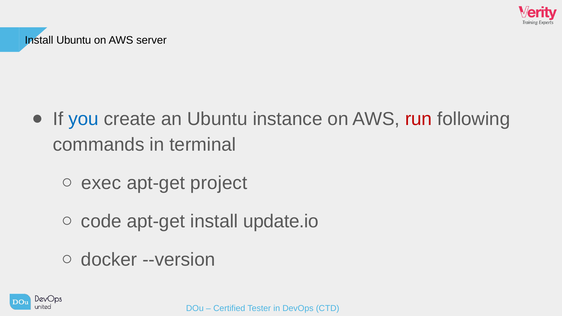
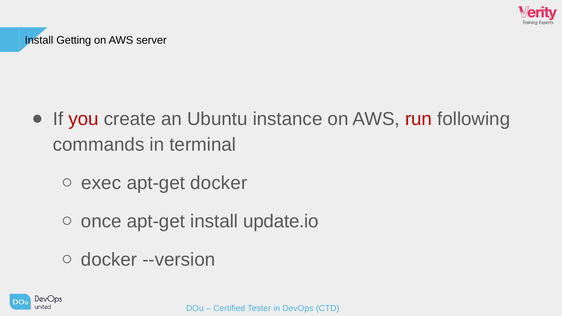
Install Ubuntu: Ubuntu -> Getting (74, 40)
you colour: blue -> red (84, 119)
apt-get project: project -> docker (219, 183)
code: code -> once (101, 221)
